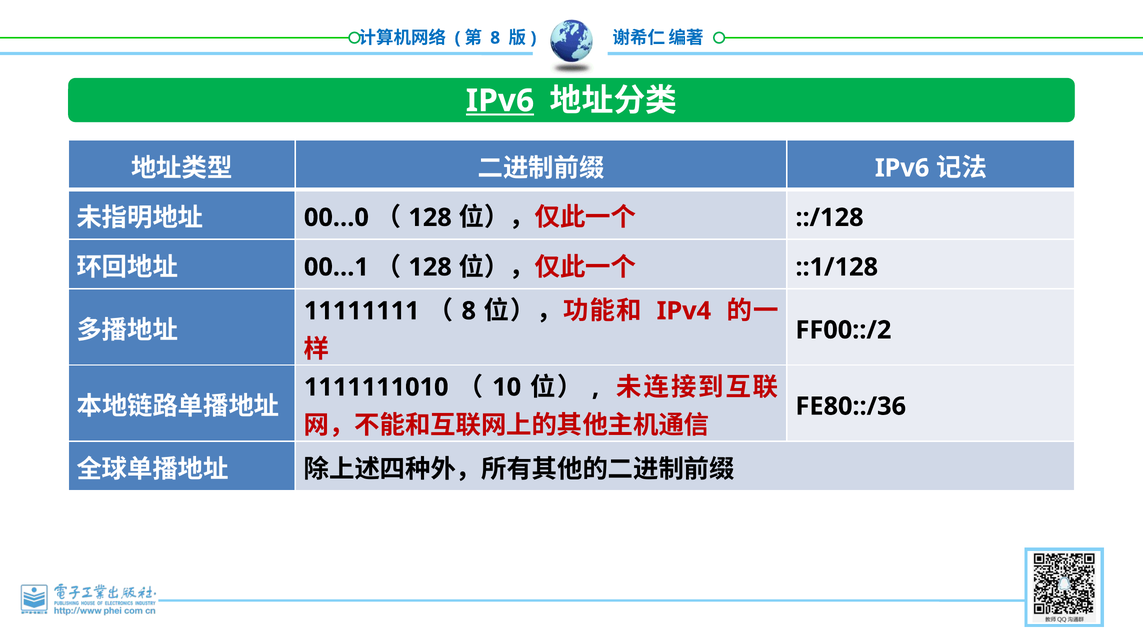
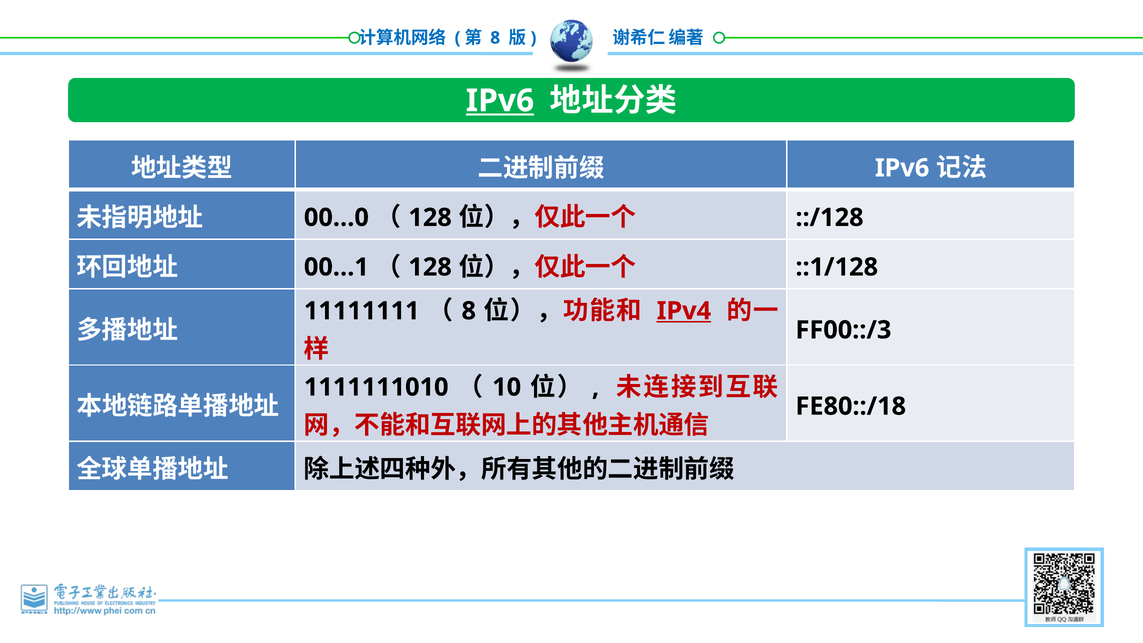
IPv4 underline: none -> present (684, 311)
FF00::/2: FF00::/2 -> FF00::/3 (843, 330)
FE80::/36: FE80::/36 -> FE80::/18 (851, 406)
